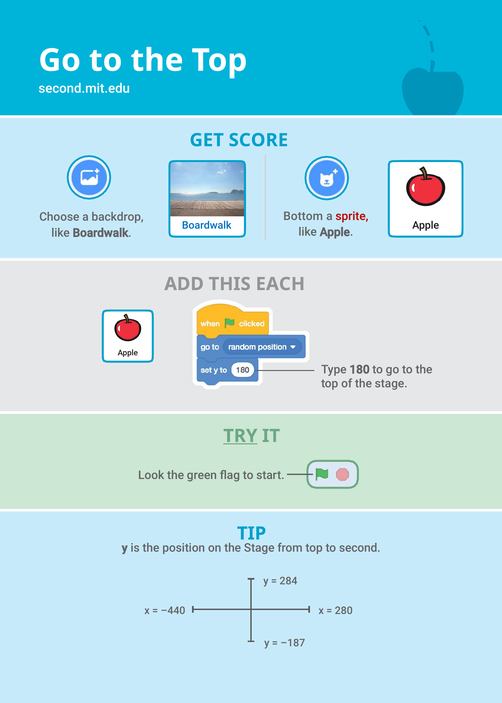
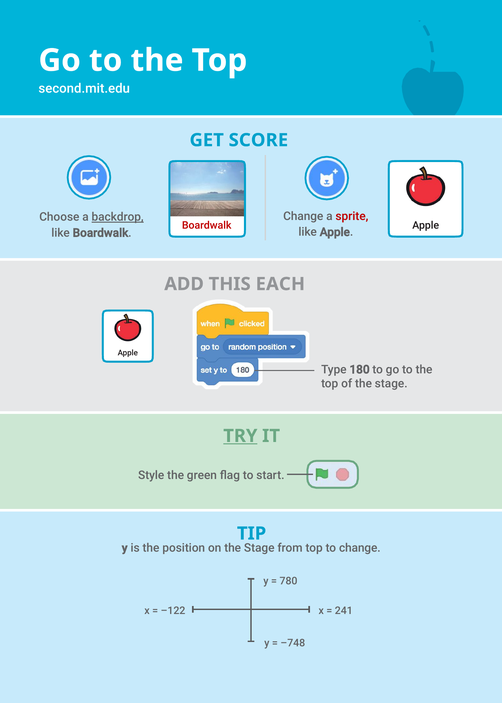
Bottom: Bottom -> Change (303, 216)
backdrop underline: none -> present (118, 217)
Boardwalk colour: blue -> red (207, 225)
Look: Look -> Style (151, 475)
to second: second -> change (360, 548)
284: 284 -> 780 (289, 581)
–440: –440 -> –122 (173, 611)
280: 280 -> 241 (344, 611)
–187: –187 -> –748 (293, 643)
